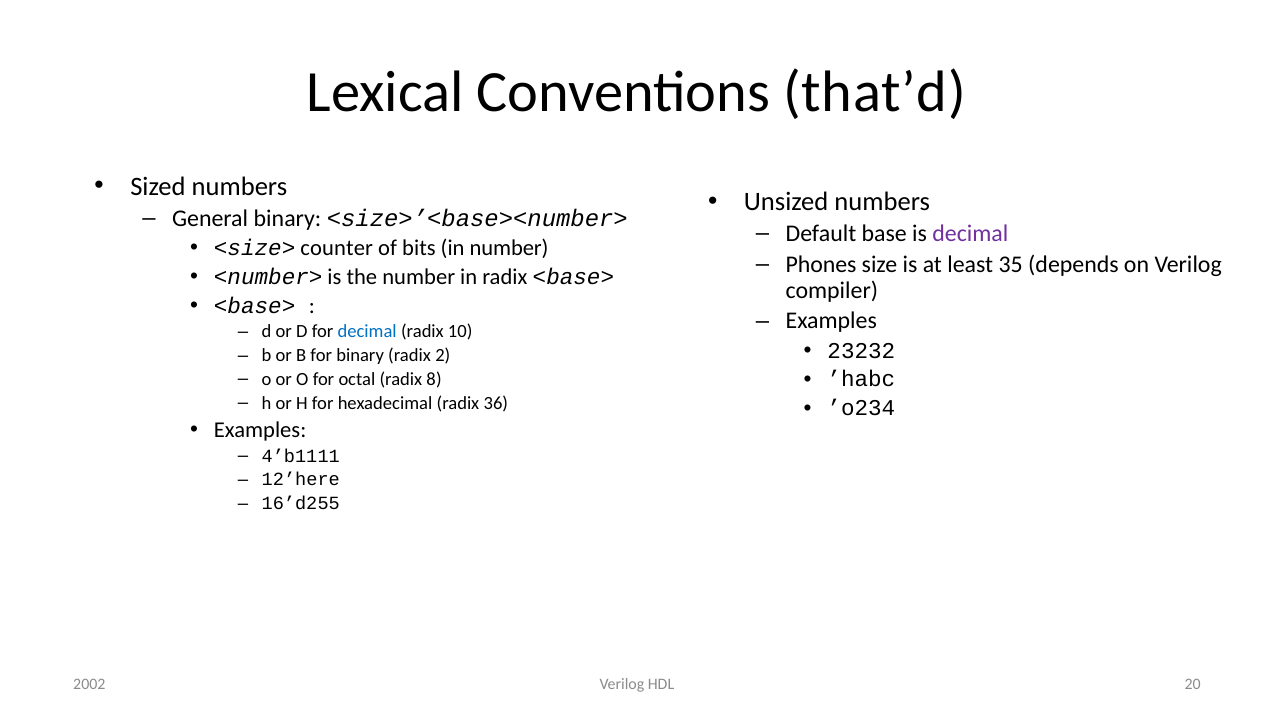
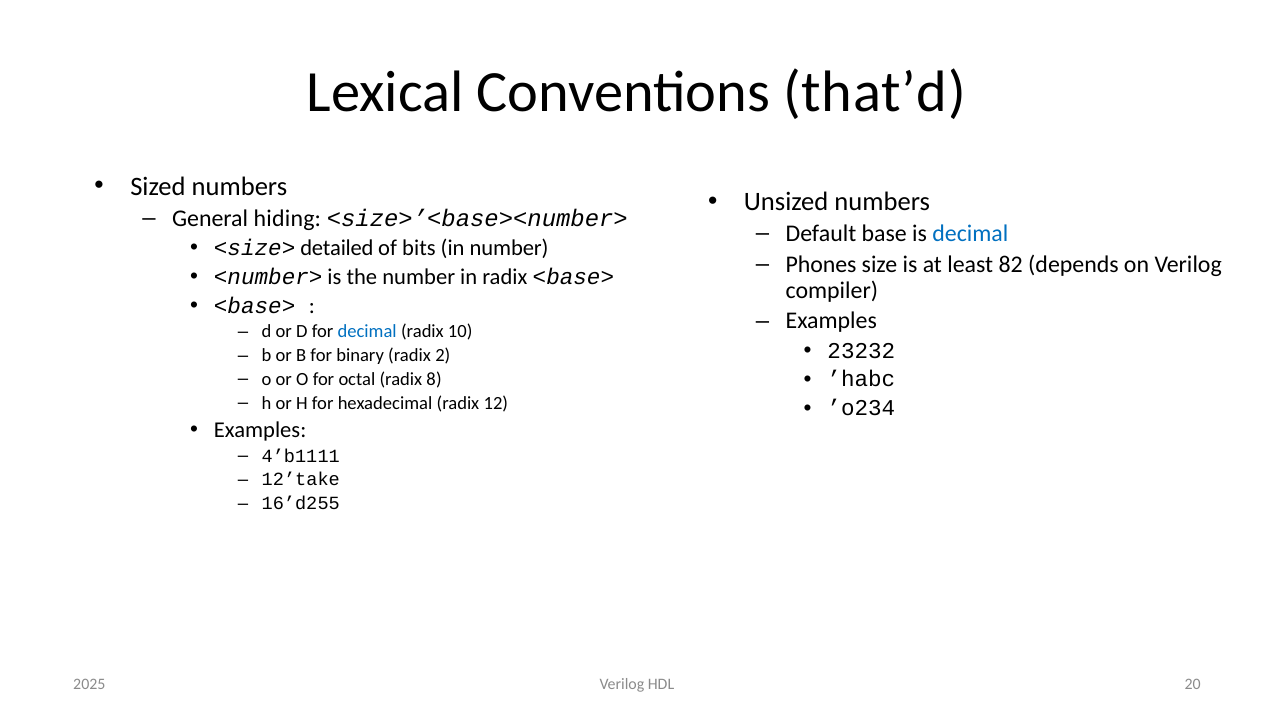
General binary: binary -> hiding (287, 218)
decimal colour: purple -> blue (970, 234)
counter: counter -> detailed (337, 248)
35: 35 -> 82 (1011, 264)
36: 36 -> 12 (496, 403)
12’here: 12’here -> 12’take (301, 480)
2002: 2002 -> 2025 (89, 684)
